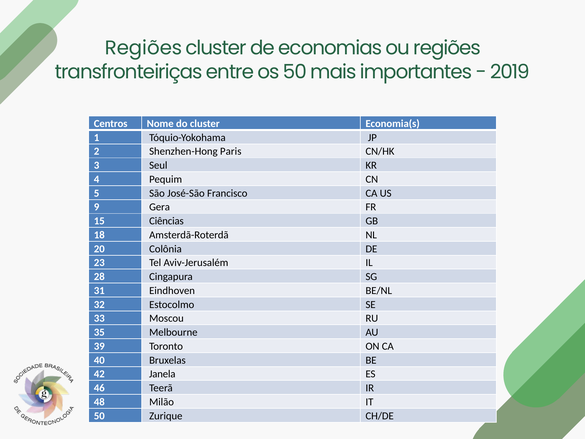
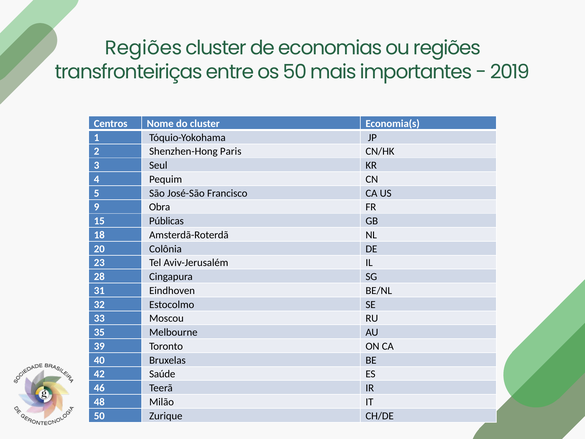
Gera: Gera -> Obra (160, 207)
Ciências: Ciências -> Públicas (166, 221)
Janela: Janela -> Saúde (162, 374)
